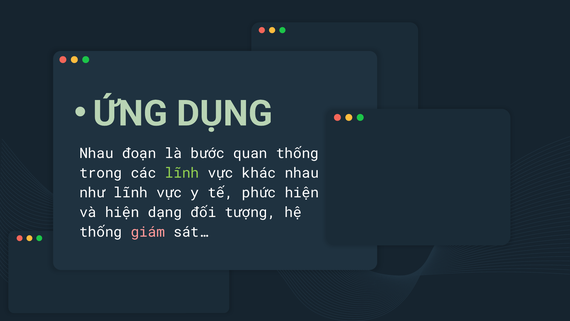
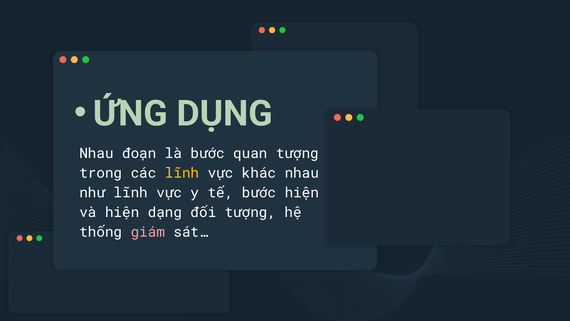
quan thống: thống -> tượng (297, 153)
lĩnh colour: light green -> yellow (182, 173)
tế phức: phức -> bước (259, 193)
